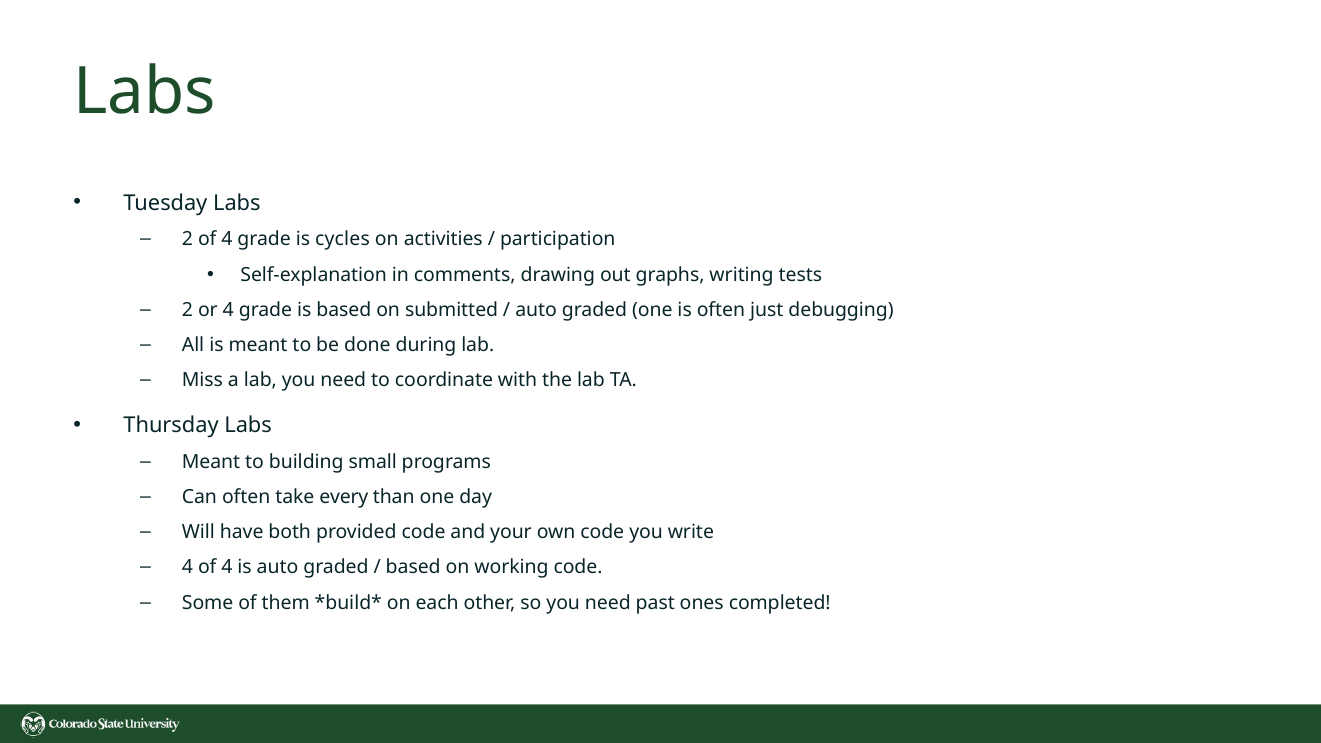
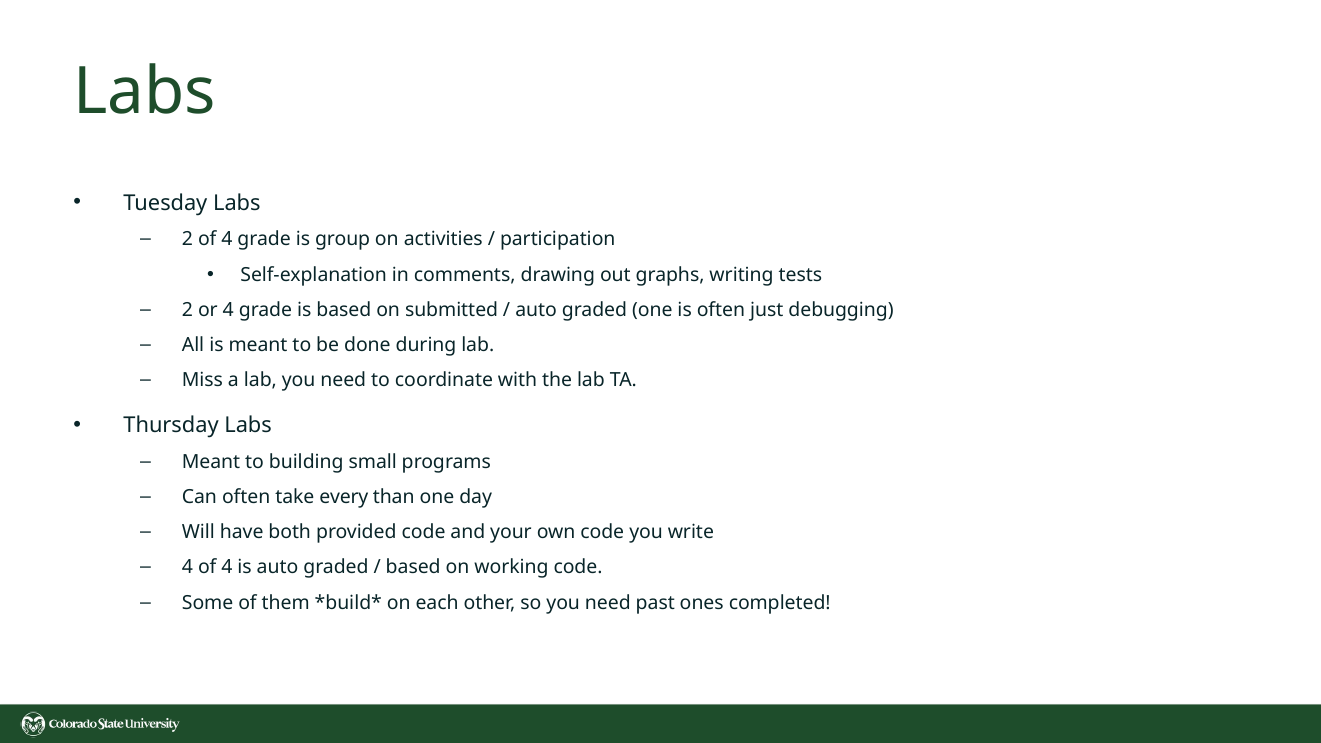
cycles: cycles -> group (343, 239)
